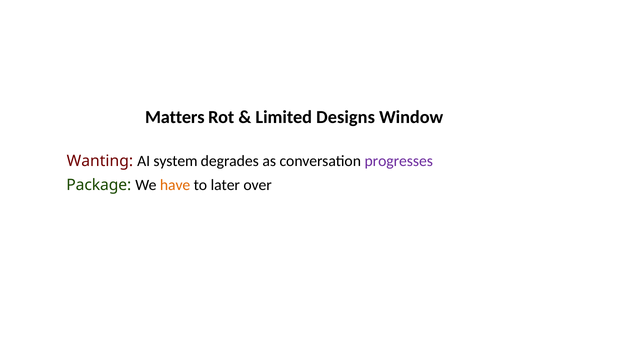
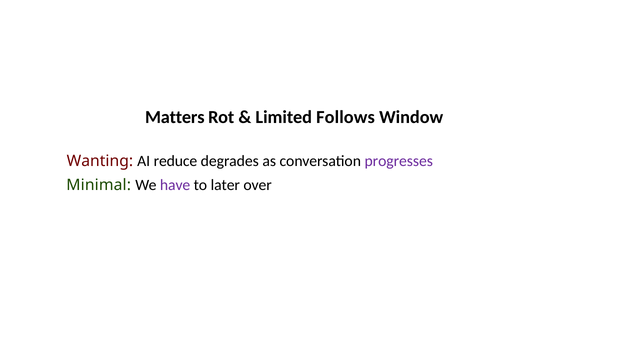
Designs: Designs -> Follows (346, 117)
system: system -> reduce (175, 161)
Package: Package -> Minimal (99, 185)
have colour: orange -> purple (175, 185)
